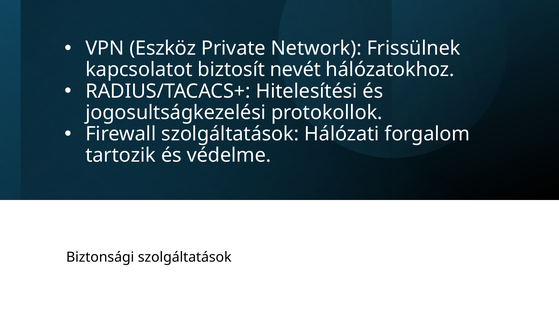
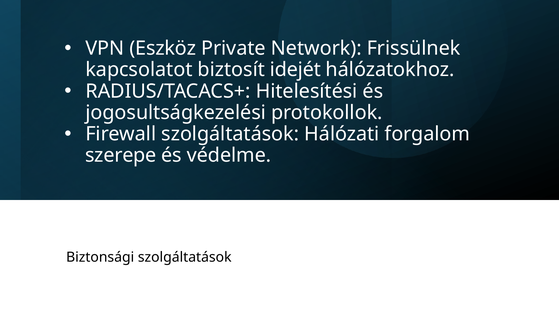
nevét: nevét -> idejét (295, 70)
tartozik: tartozik -> szerepe (121, 155)
